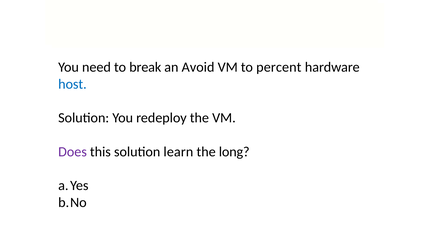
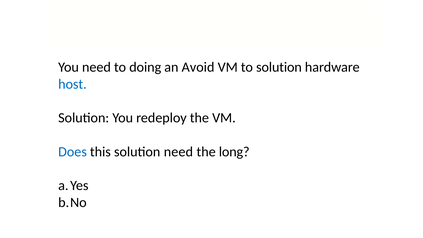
break: break -> doing (145, 67)
to percent: percent -> solution (279, 67)
Does colour: purple -> blue (73, 152)
solution learn: learn -> need (178, 152)
